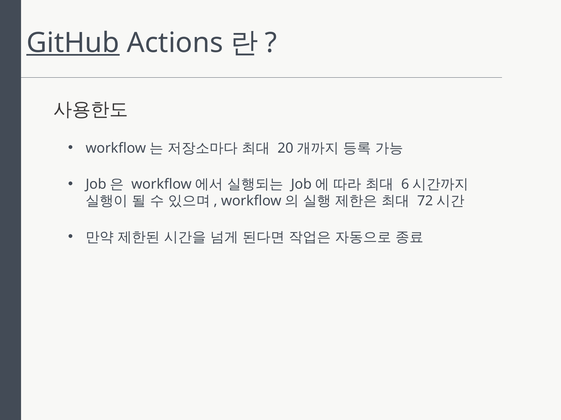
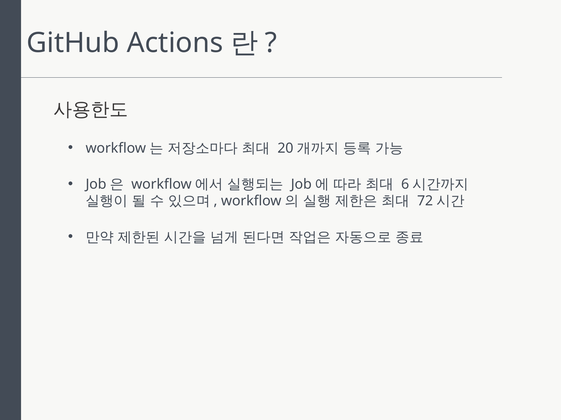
GitHub underline: present -> none (73, 43)
